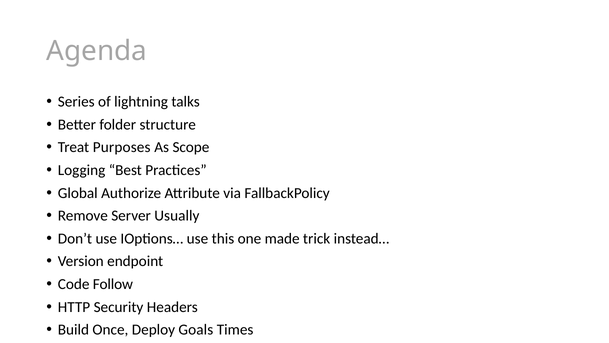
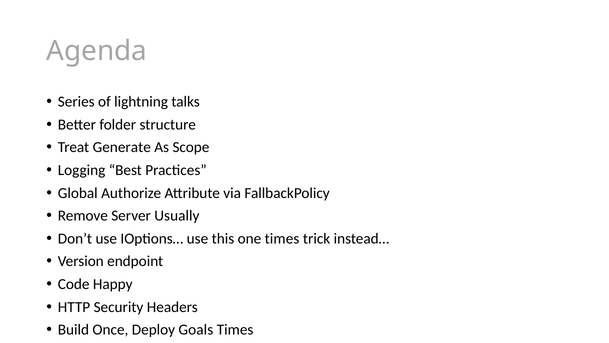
Purposes: Purposes -> Generate (122, 147)
one made: made -> times (282, 238)
Follow: Follow -> Happy (113, 284)
